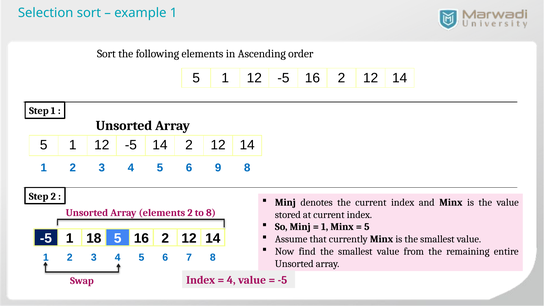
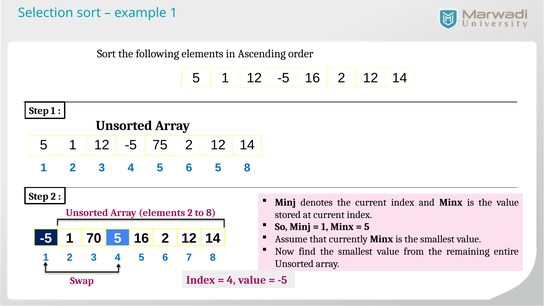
-5 14: 14 -> 75 (160, 145)
6 9: 9 -> 5 (218, 168)
18: 18 -> 70 (94, 238)
